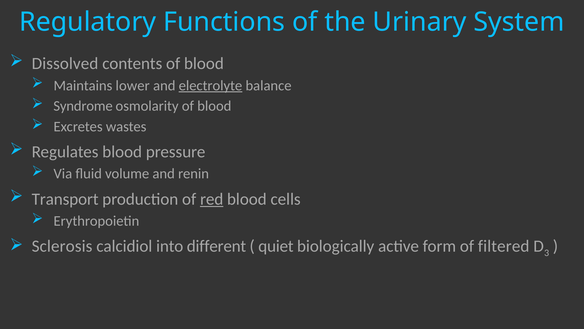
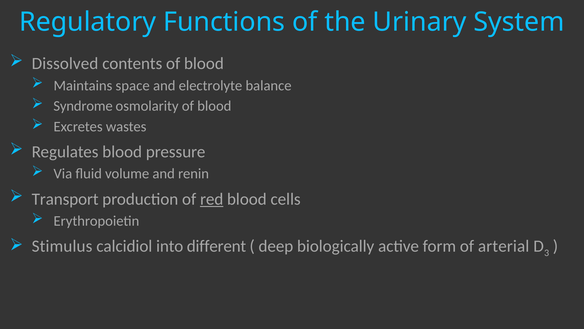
lower: lower -> space (133, 85)
electrolyte underline: present -> none (210, 85)
Sclerosis: Sclerosis -> Stimulus (62, 246)
quiet: quiet -> deep (276, 246)
filtered: filtered -> arterial (504, 246)
